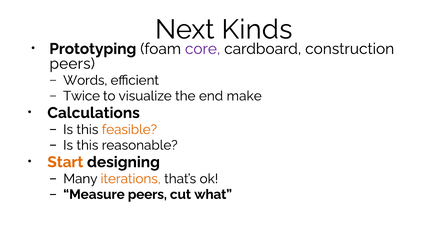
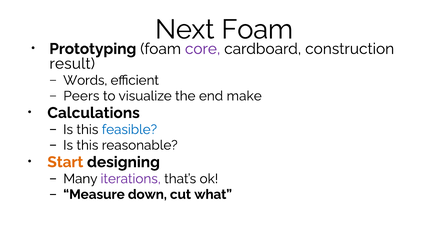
Next Kinds: Kinds -> Foam (257, 29)
peers: peers -> result (72, 64)
Twice: Twice -> Peers (81, 96)
feasible colour: orange -> blue (129, 130)
iterations colour: orange -> purple (131, 179)
Measure peers: peers -> down (147, 194)
